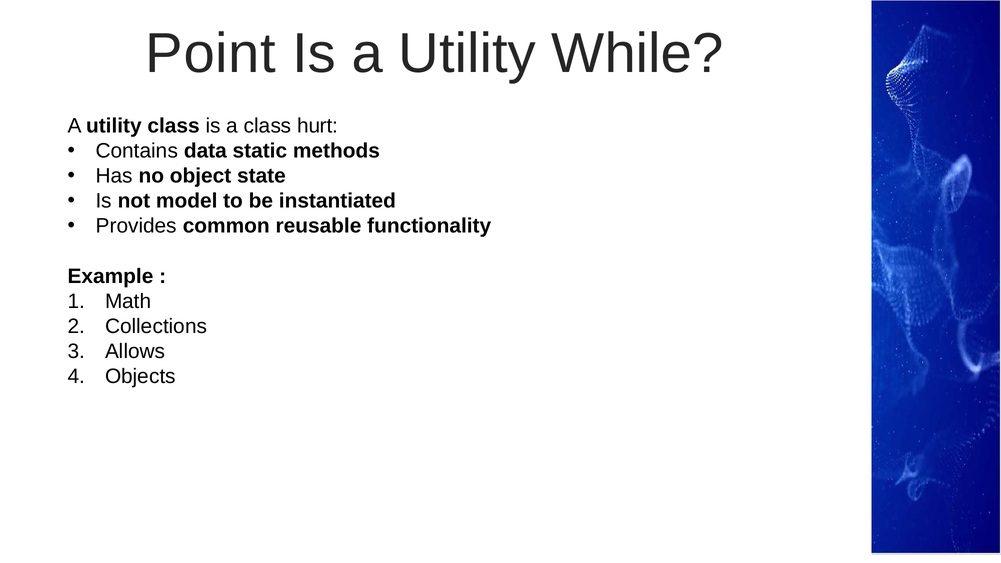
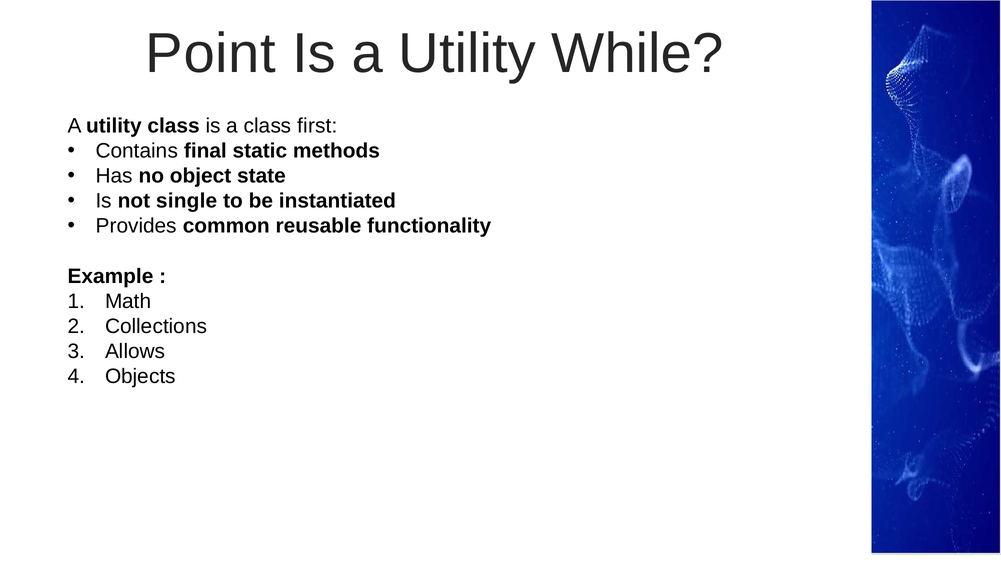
hurt: hurt -> first (317, 126)
data: data -> final (205, 151)
model: model -> single (187, 201)
